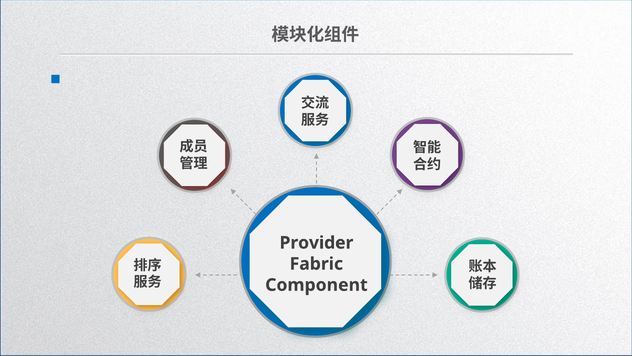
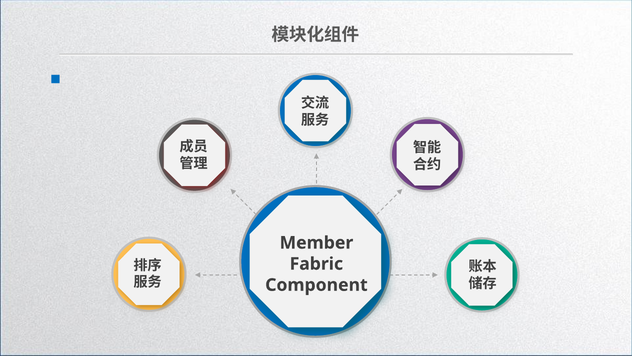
Provider: Provider -> Member (316, 242)
